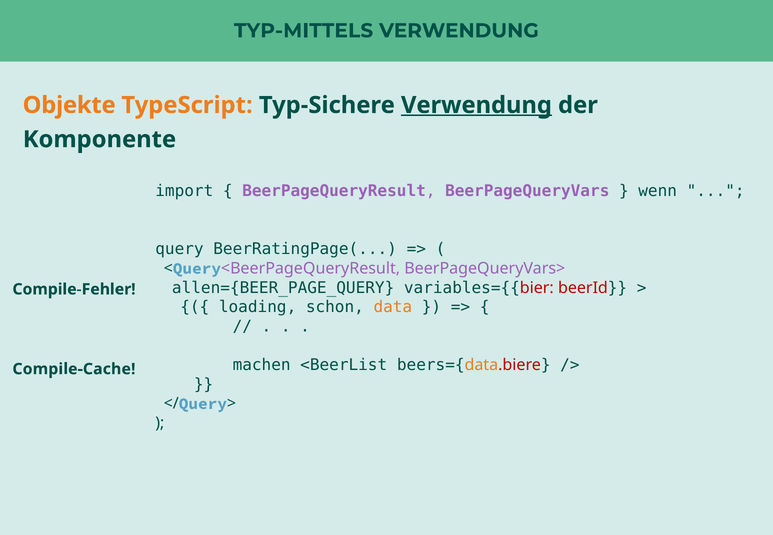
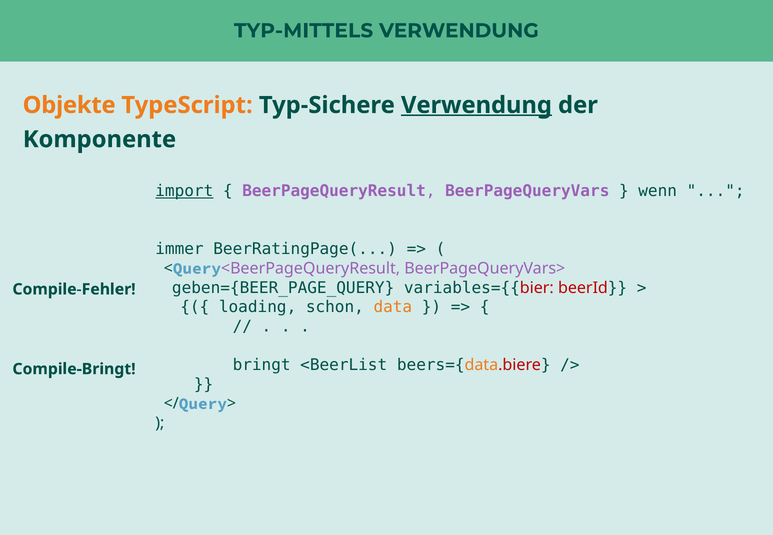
import underline: none -> present (184, 191)
query: query -> immer (179, 249)
allen={BEER_PAGE_QUERY: allen={BEER_PAGE_QUERY -> geben={BEER_PAGE_QUERY (283, 288)
machen: machen -> bringt (262, 365)
Compile-Cache: Compile-Cache -> Compile-Bringt (74, 369)
